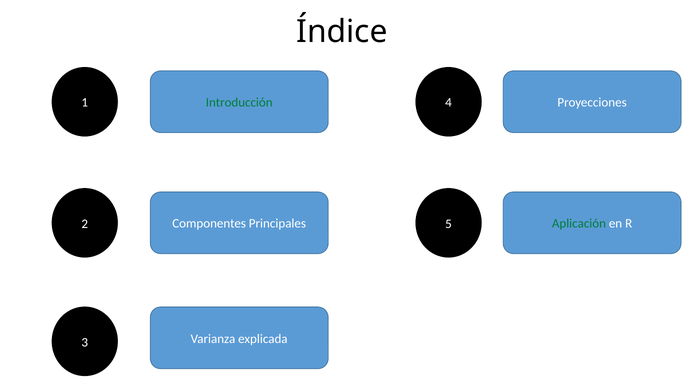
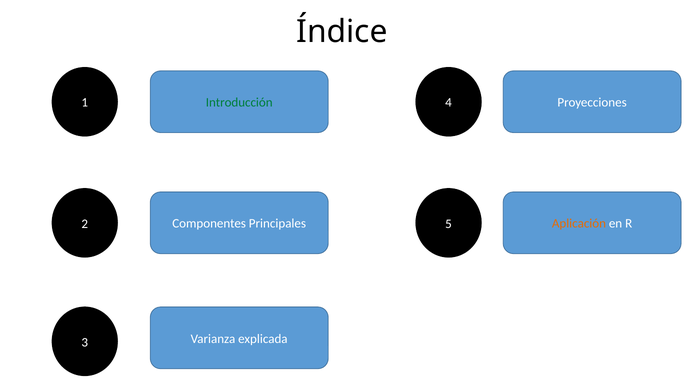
Aplicación colour: green -> orange (579, 224)
